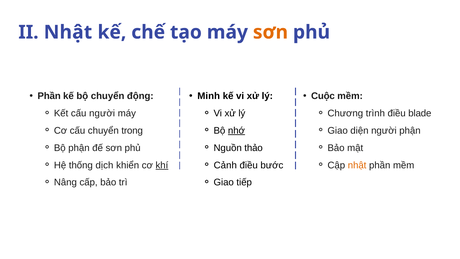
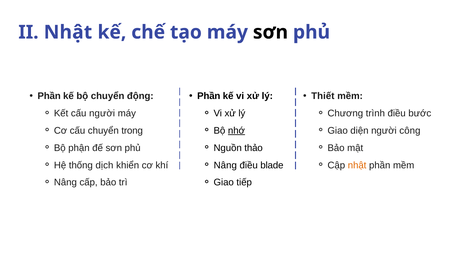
sơn colour: orange -> black (270, 32)
Minh: Minh -> Phần (209, 96)
Cuộc: Cuộc -> Thiết (323, 96)
blade: blade -> bước (420, 113)
người phận: phận -> công (410, 131)
khí underline: present -> none (162, 165)
Cảnh: Cảnh -> Nâng (225, 165)
bước: bước -> blade (272, 165)
